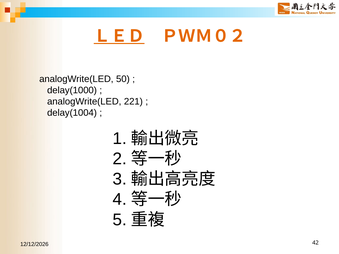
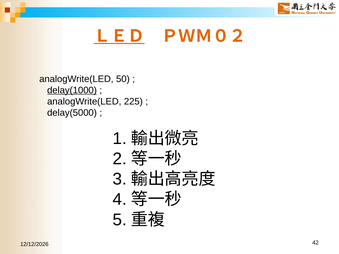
delay(1000 underline: none -> present (72, 90)
221: 221 -> 225 (133, 102)
delay(1004: delay(1004 -> delay(5000 (72, 113)
